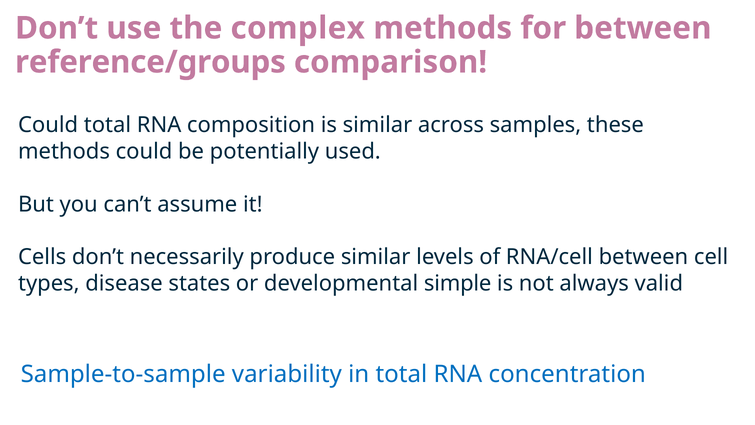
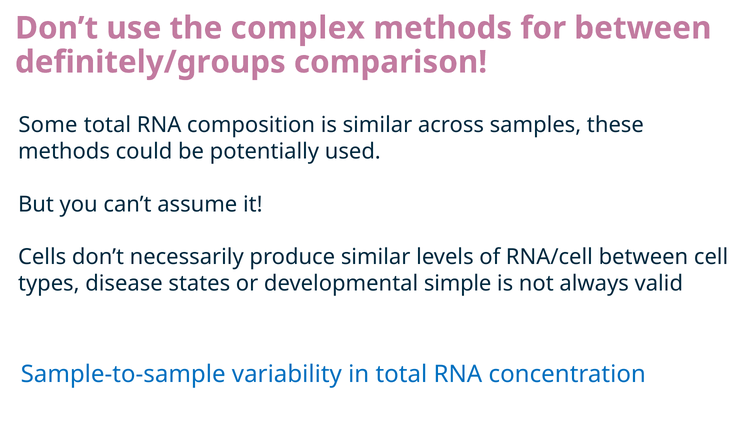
reference/groups: reference/groups -> definitely/groups (150, 62)
Could: Could -> Some (48, 125)
